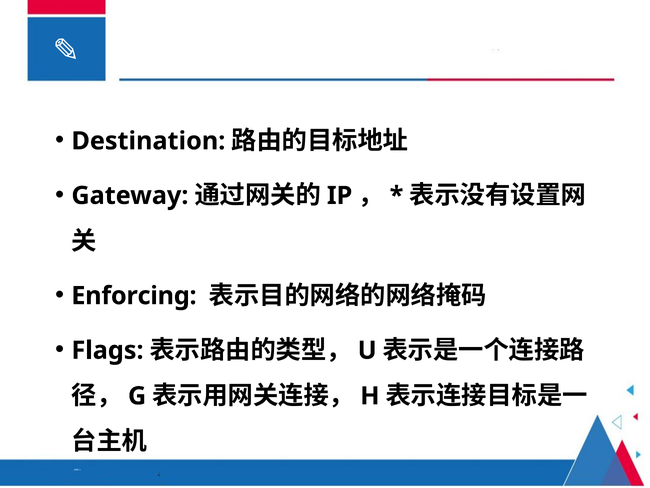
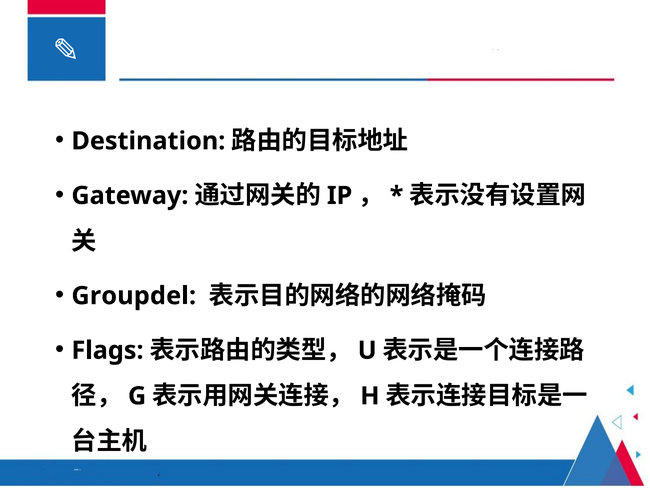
Enforcing: Enforcing -> Groupdel (134, 296)
